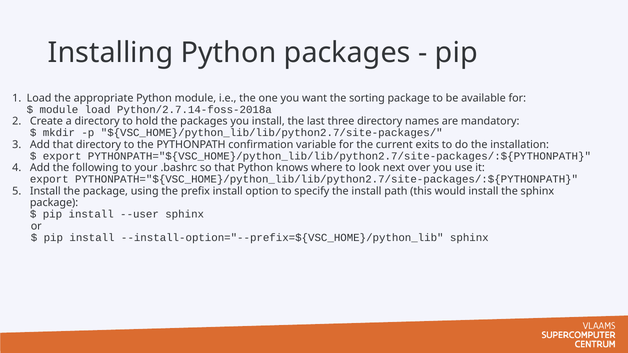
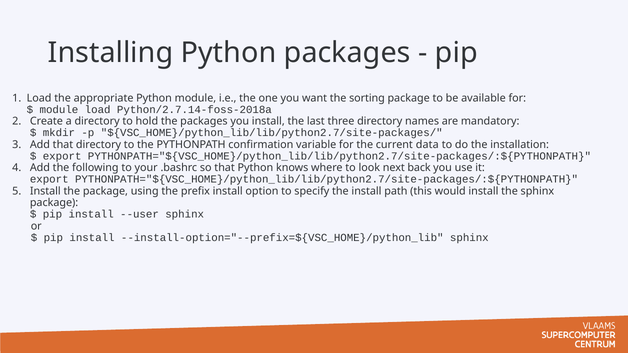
exits: exits -> data (427, 145)
over: over -> back (419, 168)
